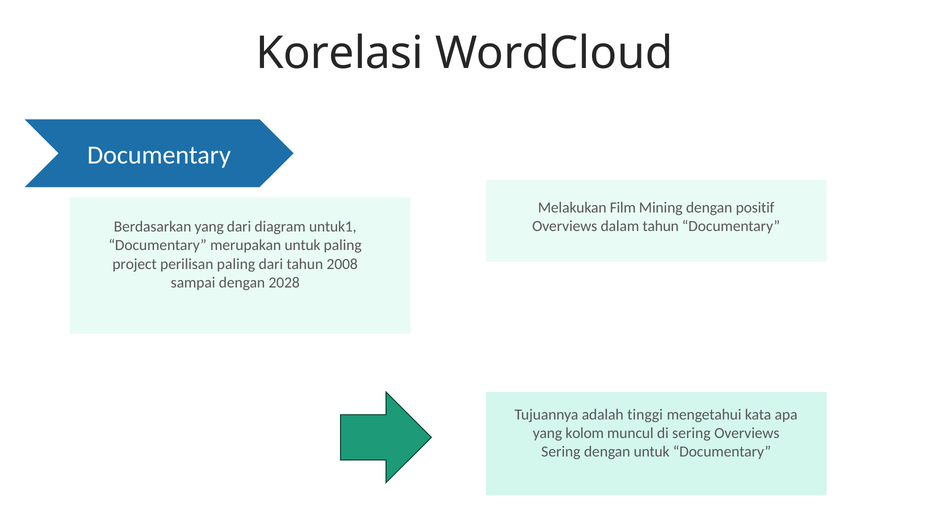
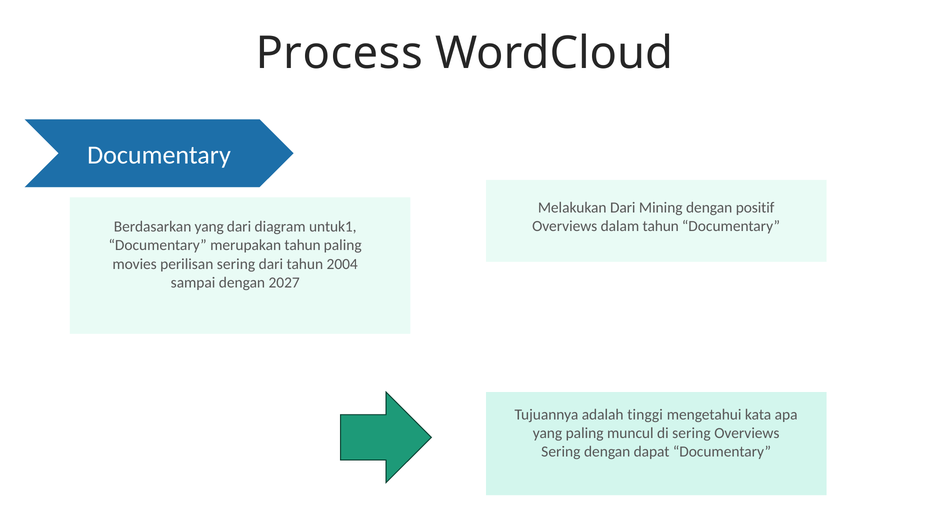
Korelasi: Korelasi -> Process (339, 54)
Melakukan Film: Film -> Dari (623, 208)
merupakan untuk: untuk -> tahun (303, 246)
project: project -> movies (135, 264)
perilisan paling: paling -> sering (236, 264)
2008: 2008 -> 2004 (342, 264)
2028: 2028 -> 2027 (284, 283)
yang kolom: kolom -> paling (585, 433)
dengan untuk: untuk -> dapat (652, 452)
